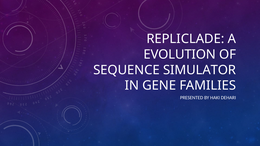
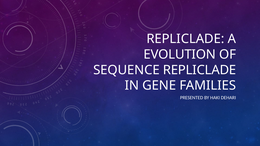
SEQUENCE SIMULATOR: SIMULATOR -> REPLICLADE (200, 70)
